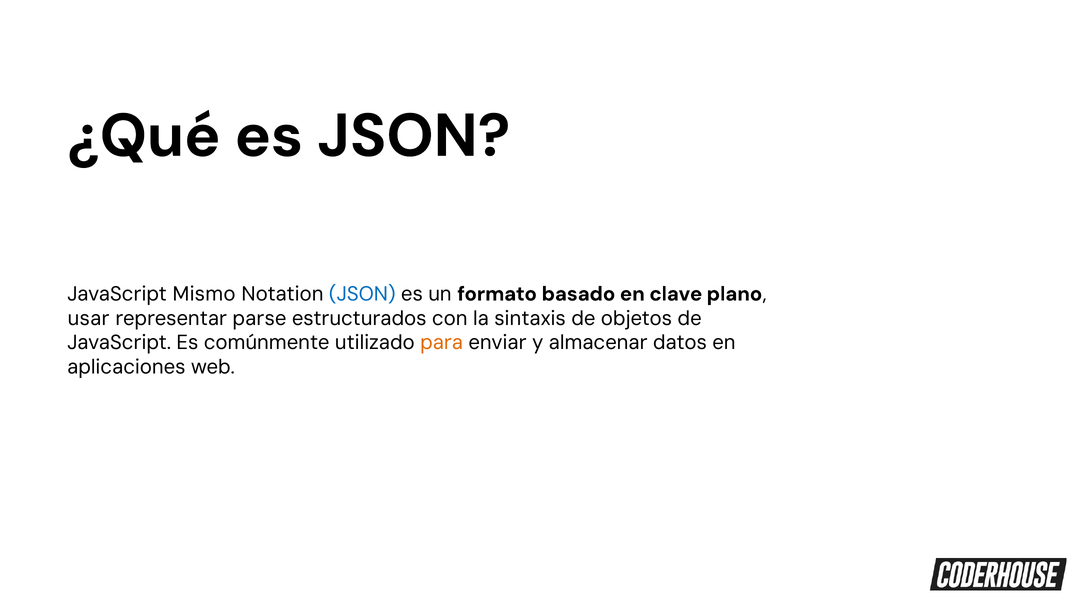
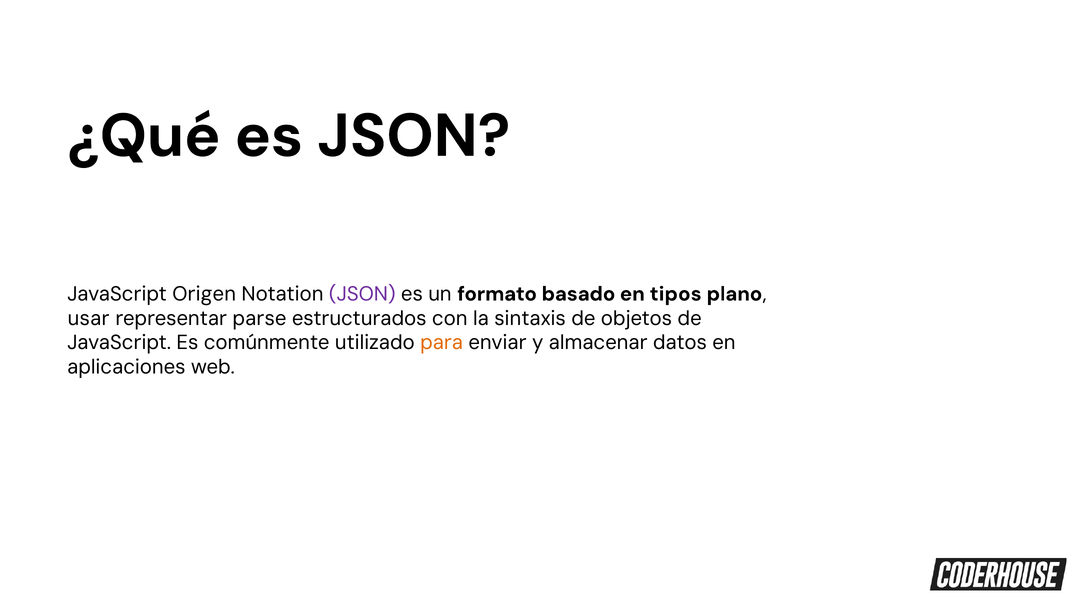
Mismo: Mismo -> Origen (204, 294)
JSON colour: blue -> purple (362, 294)
clave: clave -> tipos (676, 294)
